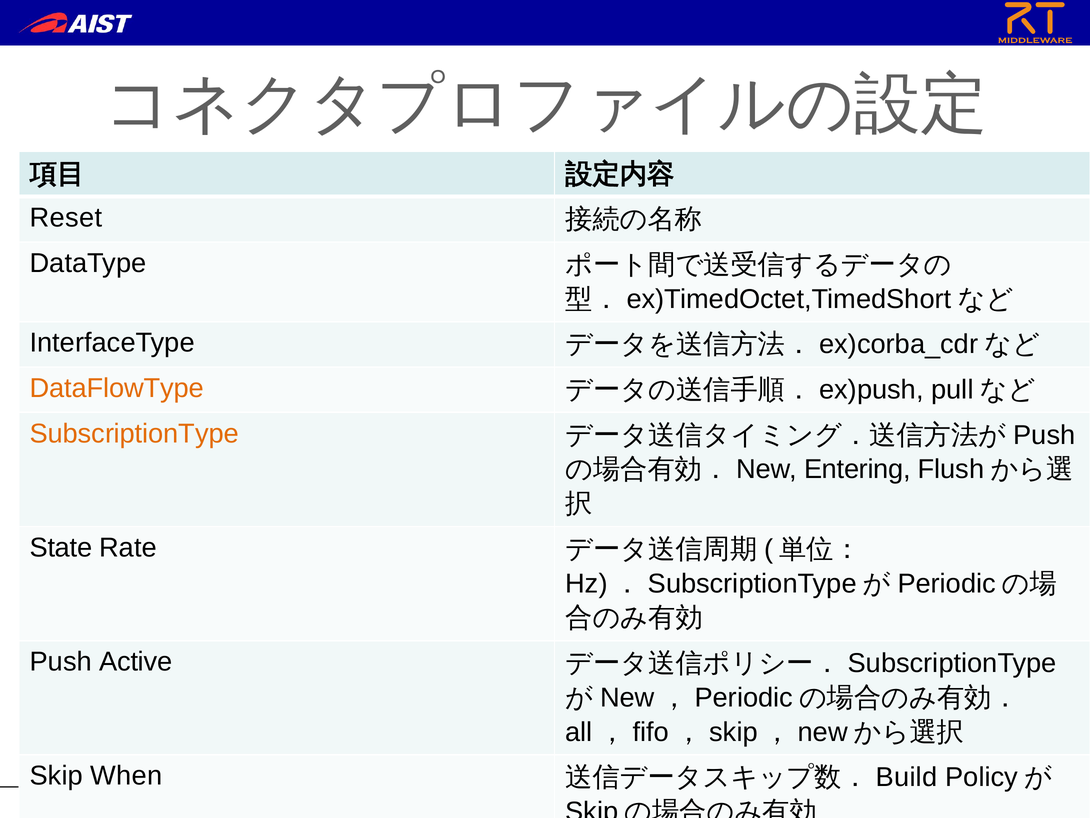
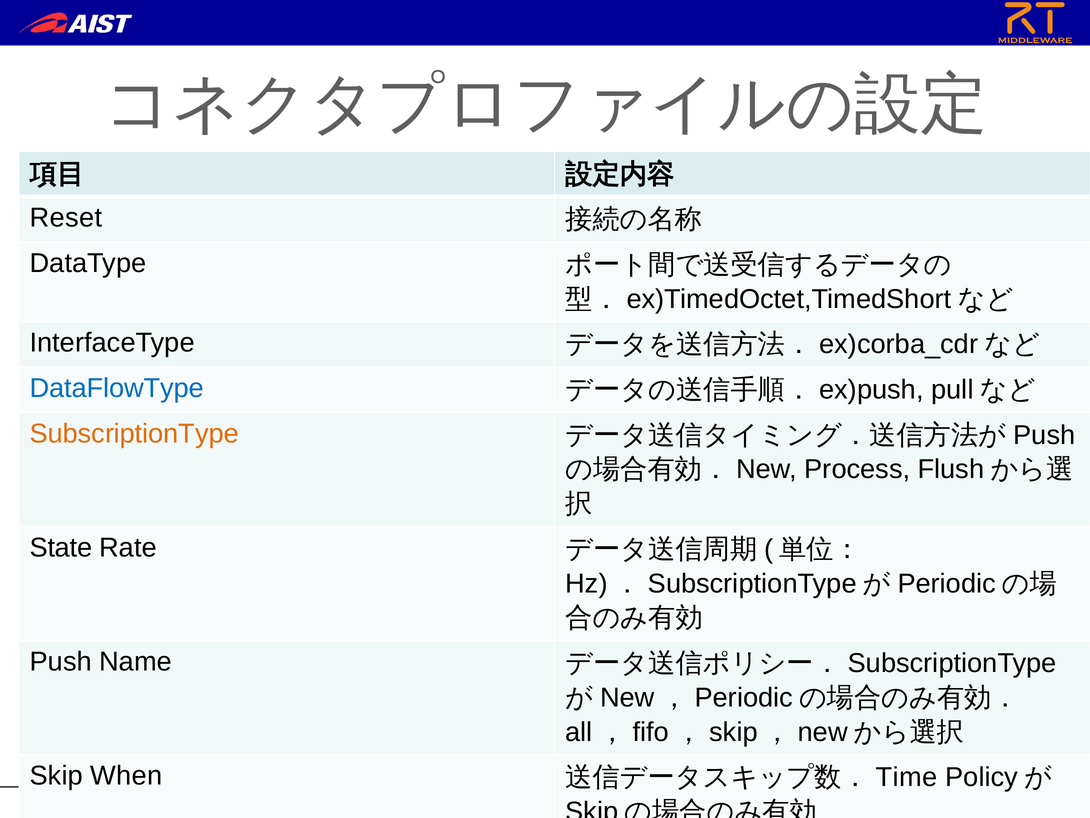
DataFlowType colour: orange -> blue (117, 388)
Entering: Entering -> Process (857, 469)
Active: Active -> Name (136, 661)
Build: Build -> Time (907, 777)
